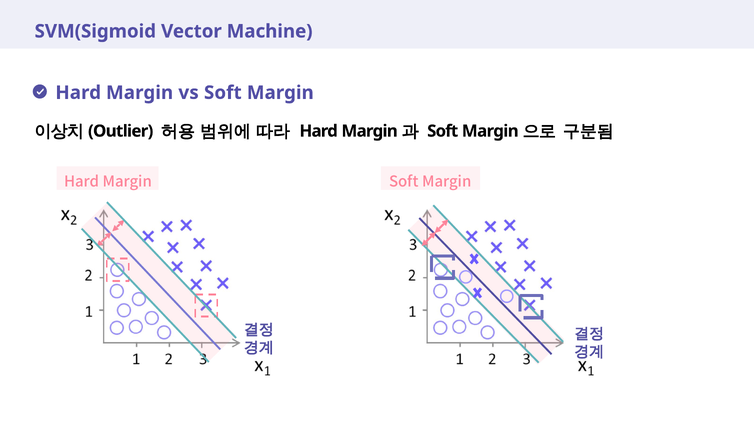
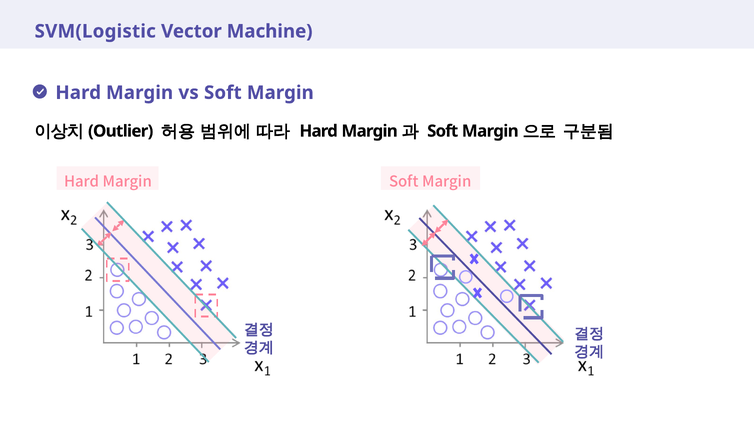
SVM(Sigmoid: SVM(Sigmoid -> SVM(Logistic (95, 31)
